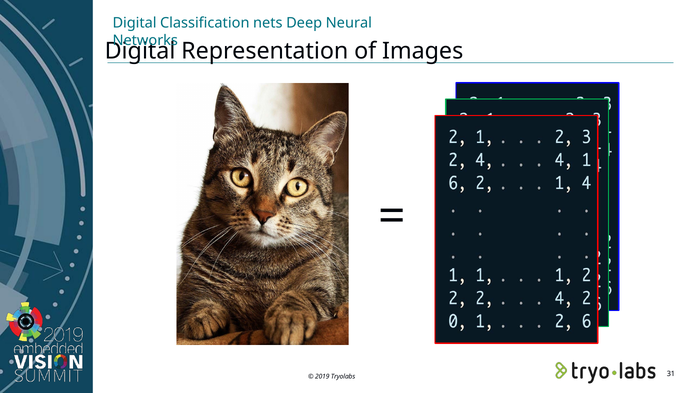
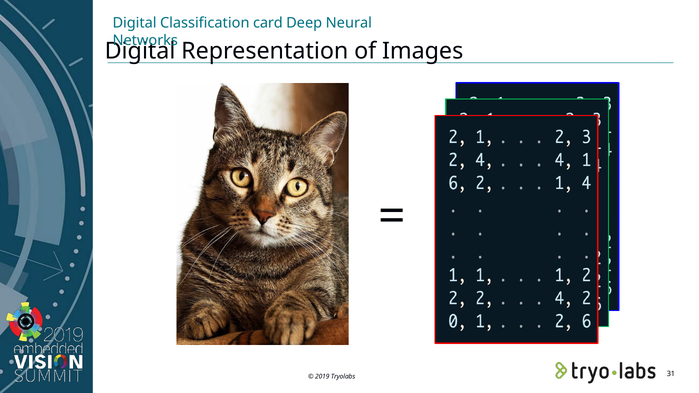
nets: nets -> card (268, 23)
